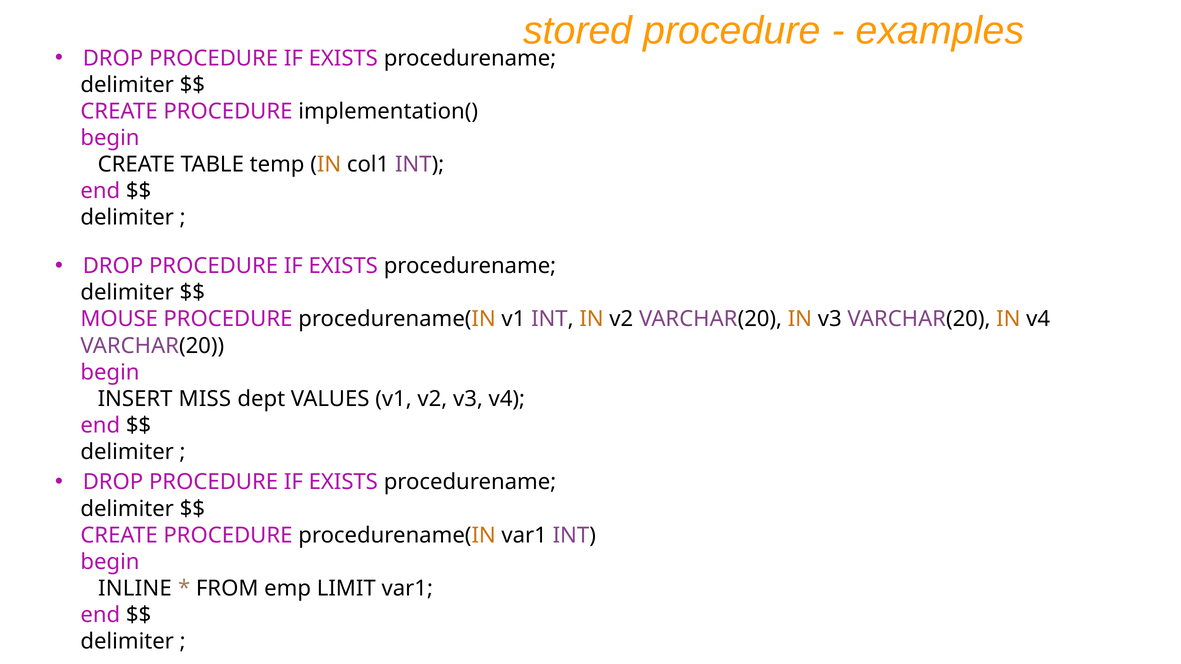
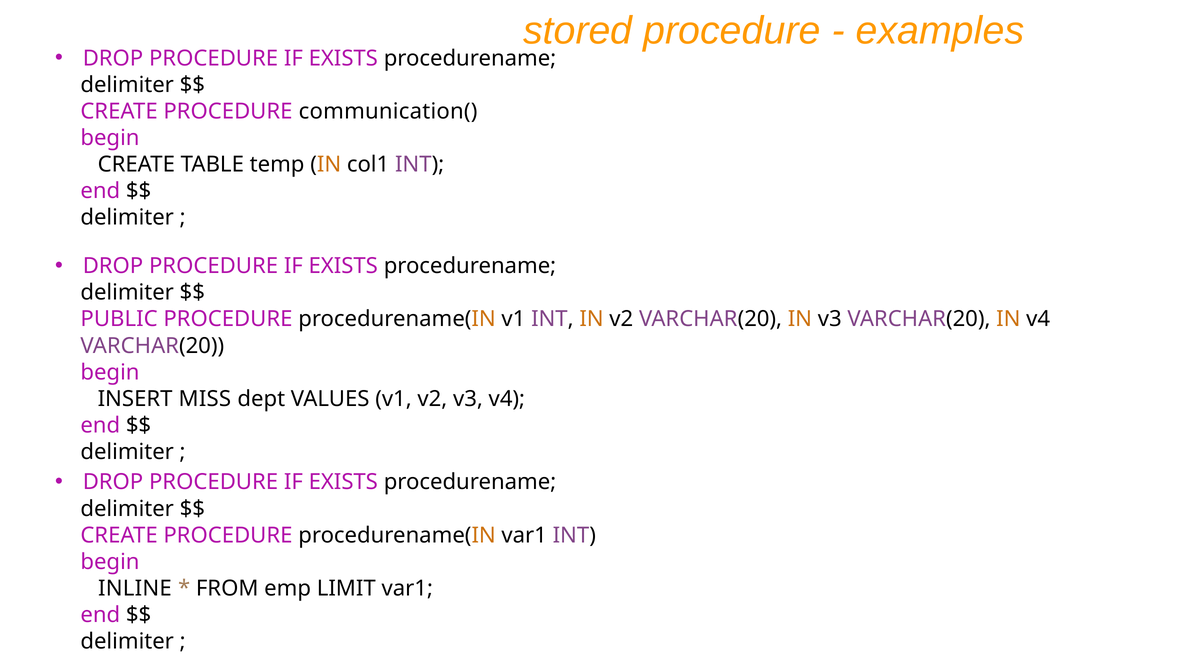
implementation(: implementation( -> communication( (388, 112)
MOUSE: MOUSE -> PUBLIC (119, 319)
